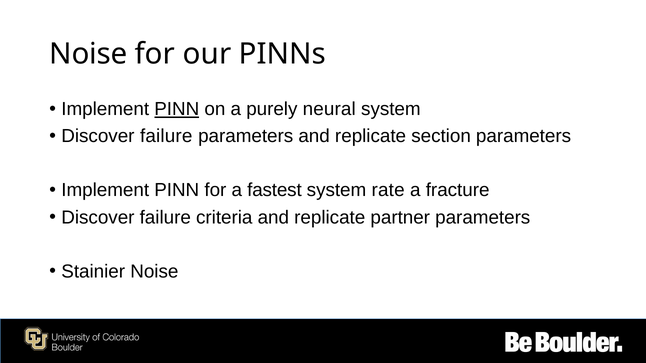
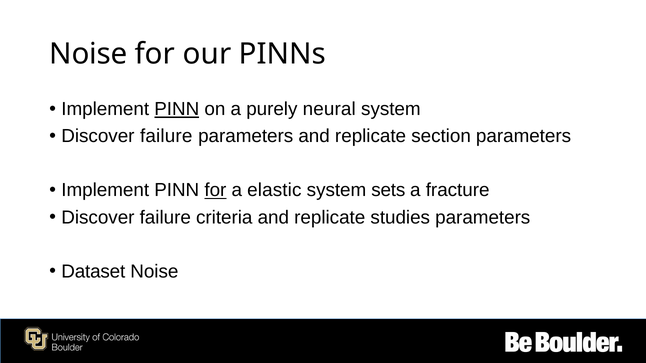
for underline: none -> present (215, 190)
fastest: fastest -> elastic (274, 190)
rate: rate -> sets (388, 190)
partner: partner -> studies (400, 218)
Stainier: Stainier -> Dataset (93, 272)
